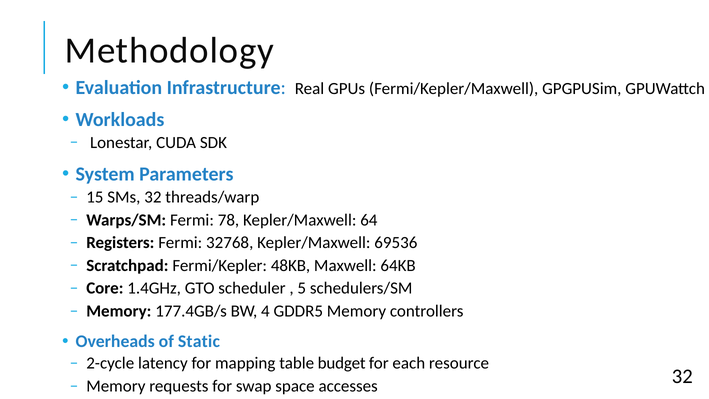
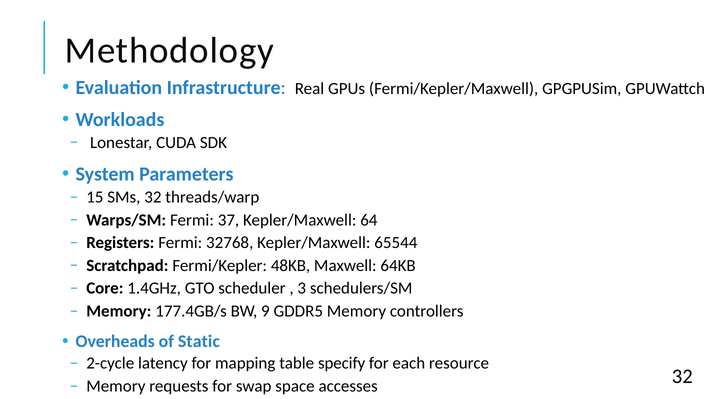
78: 78 -> 37 (228, 220)
69536: 69536 -> 65544 (396, 243)
5: 5 -> 3 (302, 288)
4: 4 -> 9 (265, 311)
budget: budget -> specify (342, 363)
